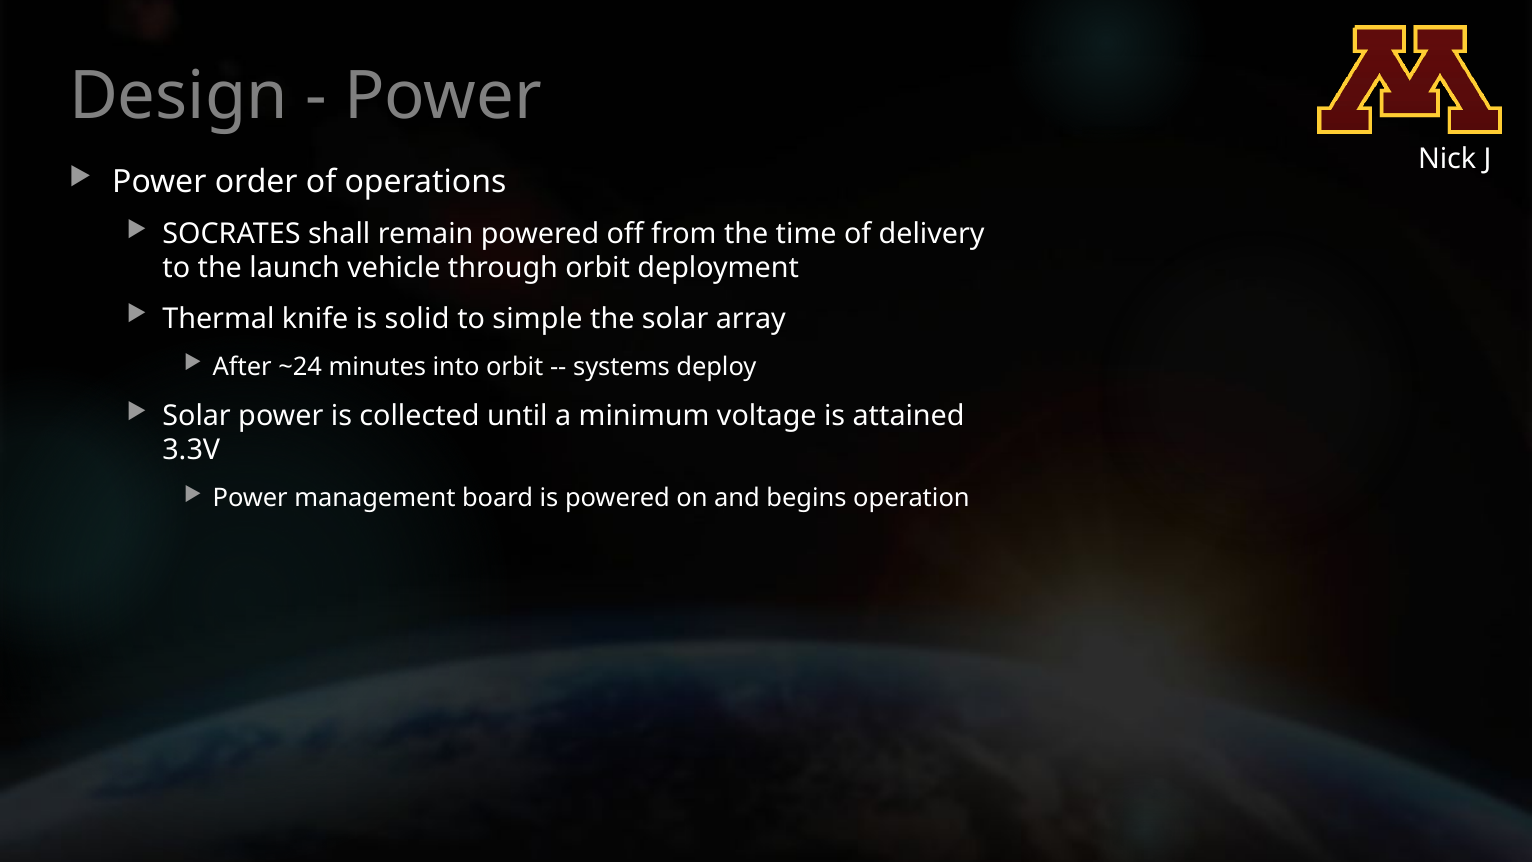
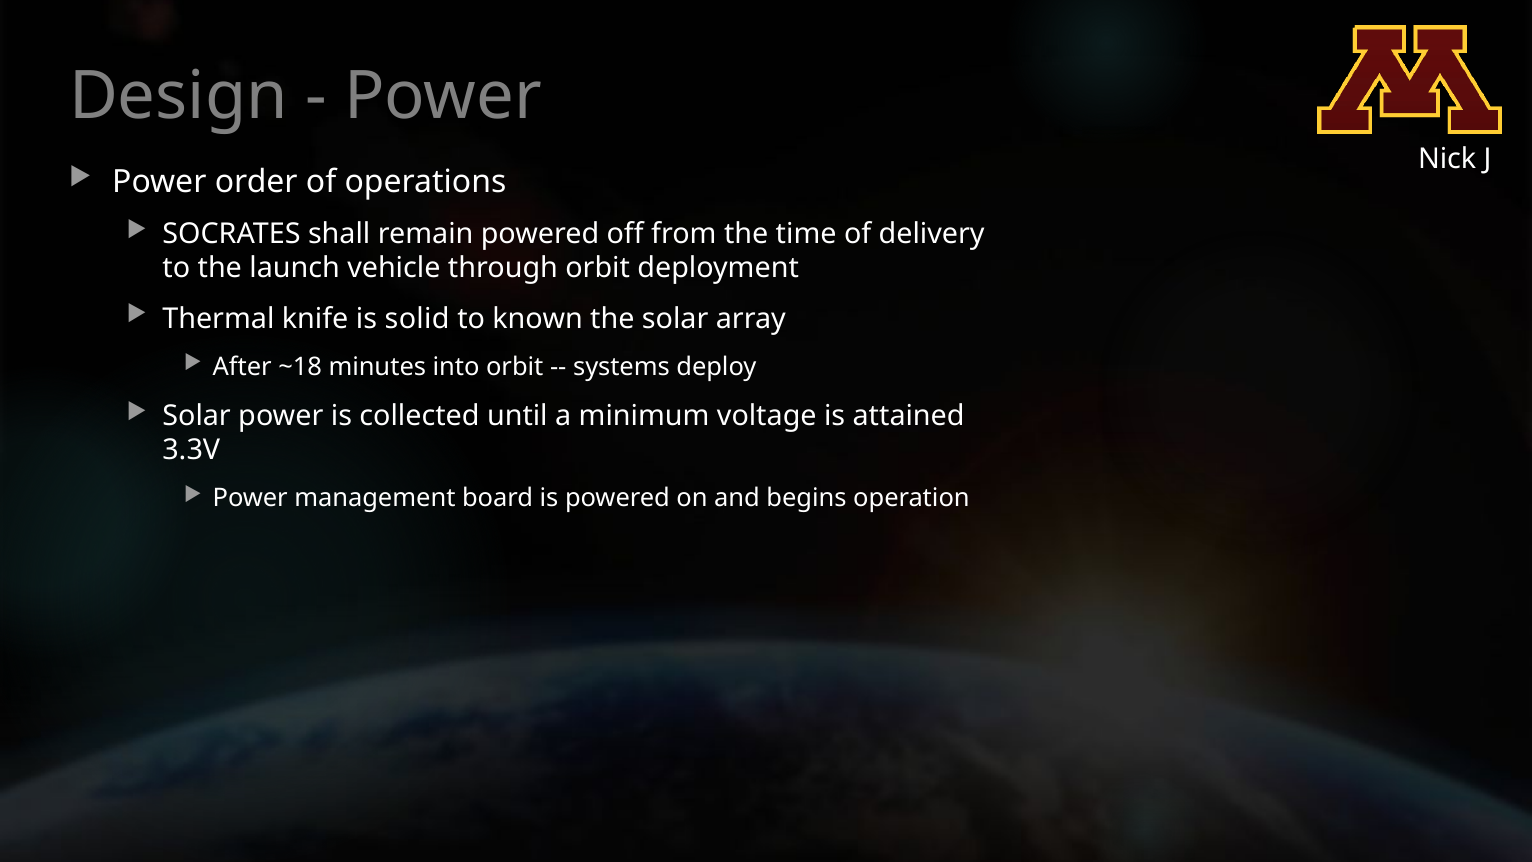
simple: simple -> known (538, 318)
~24: ~24 -> ~18 (300, 367)
